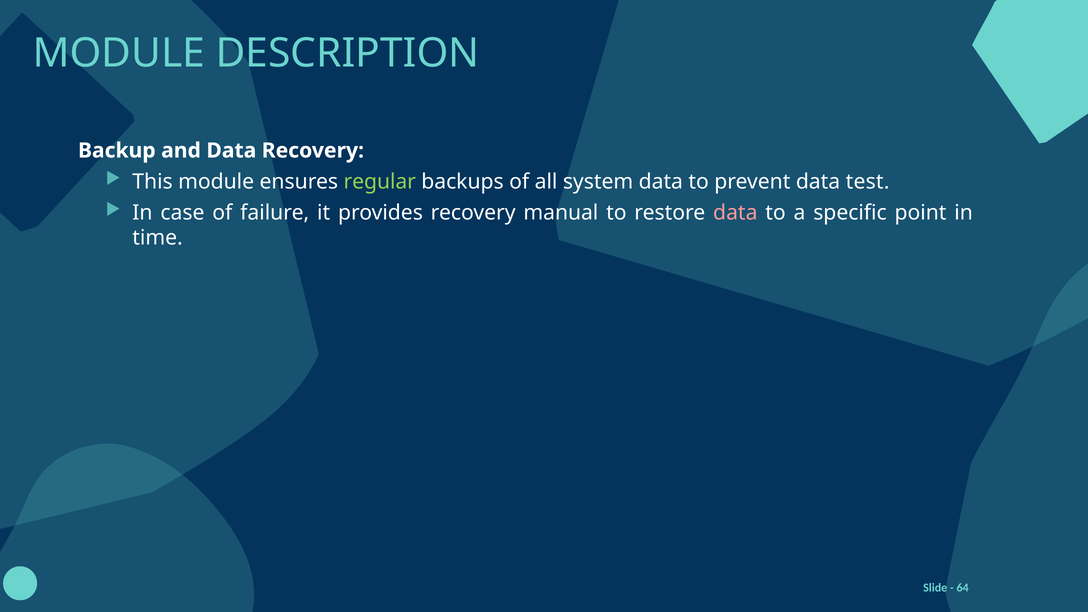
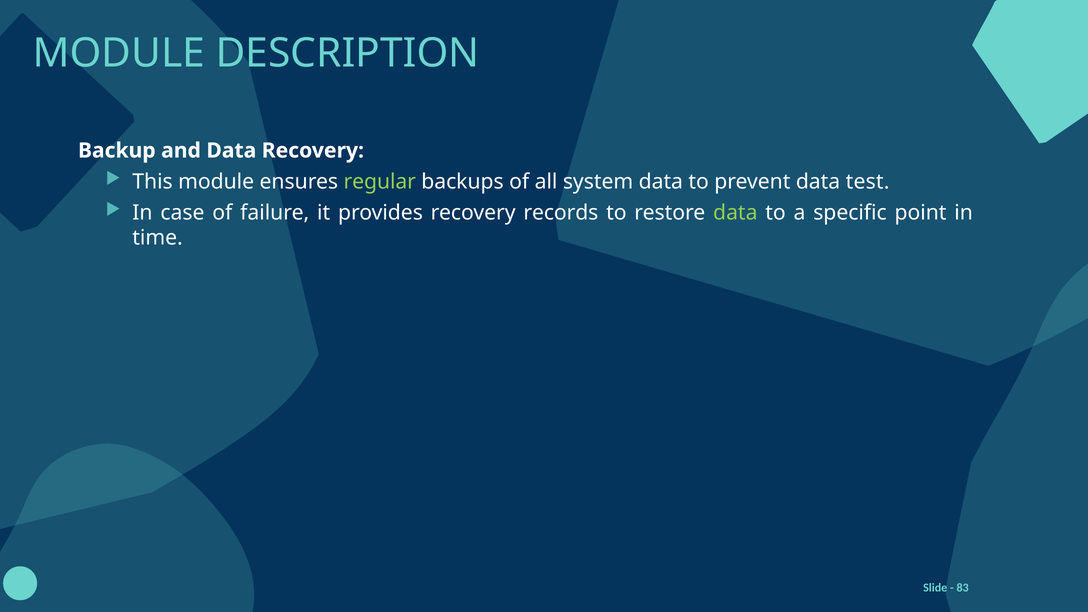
manual: manual -> records (561, 213)
data colour: pink -> light green (735, 213)
64: 64 -> 83 (963, 588)
